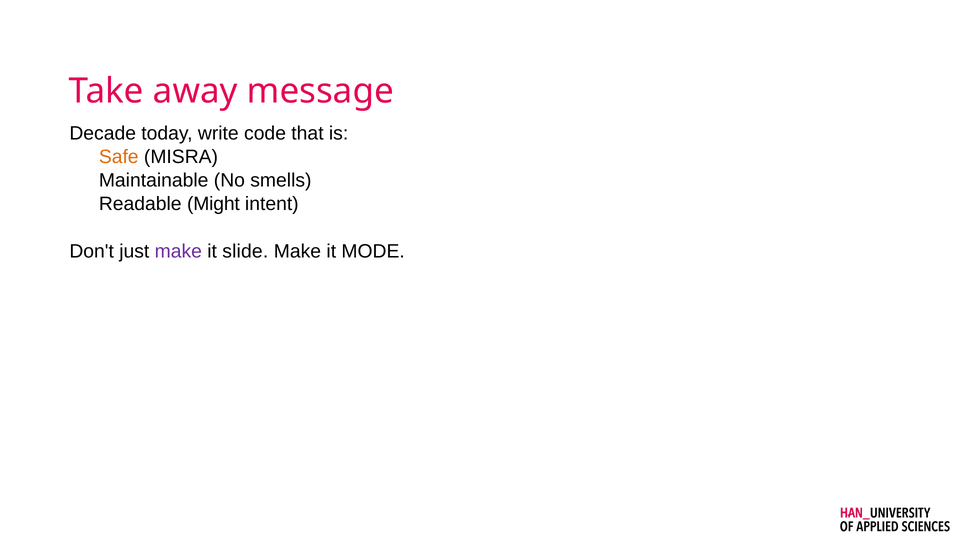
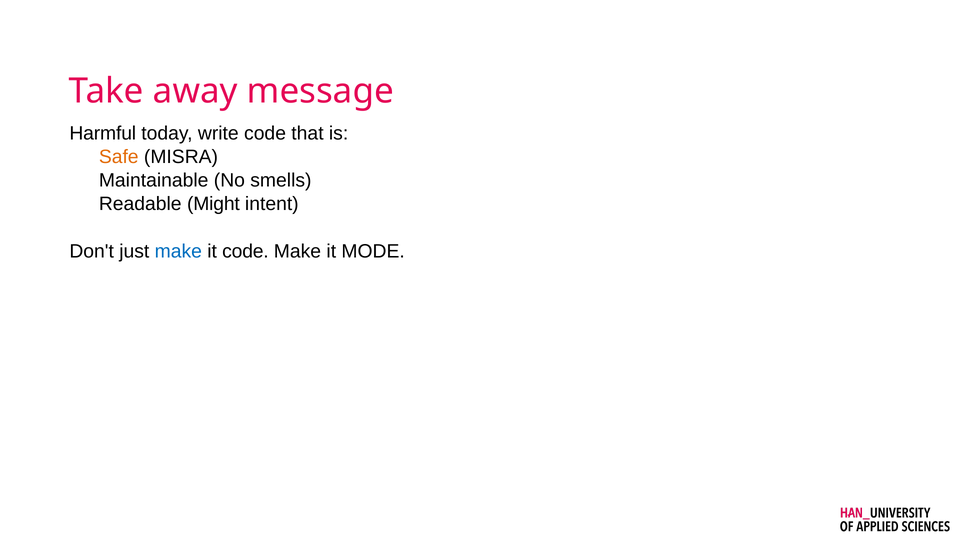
Decade: Decade -> Harmful (103, 133)
make colour: purple -> blue (178, 251)
it slide: slide -> code (245, 251)
